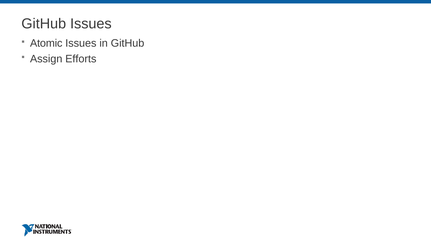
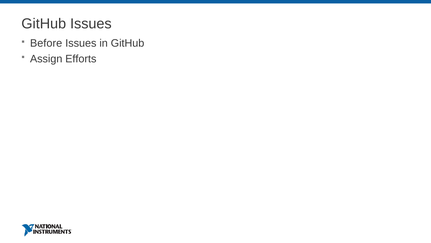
Atomic: Atomic -> Before (46, 43)
